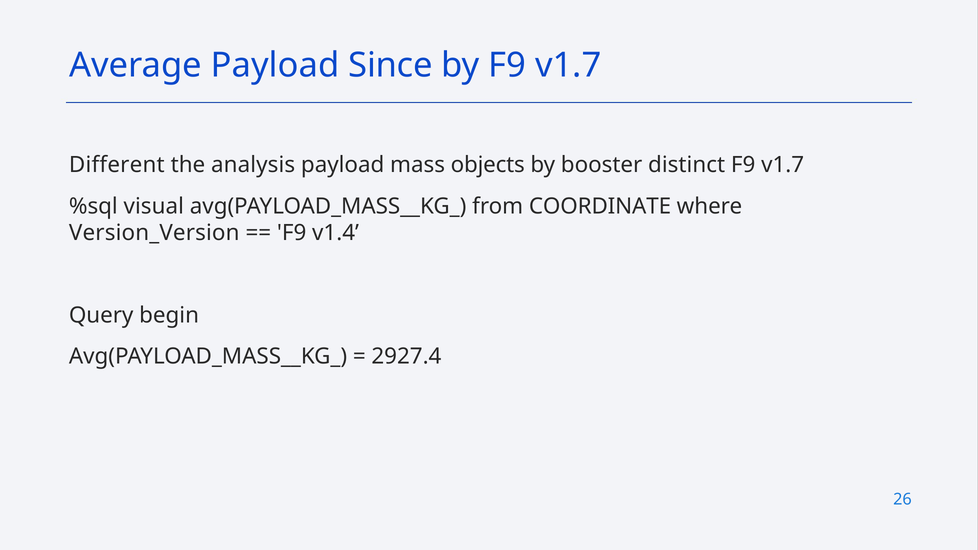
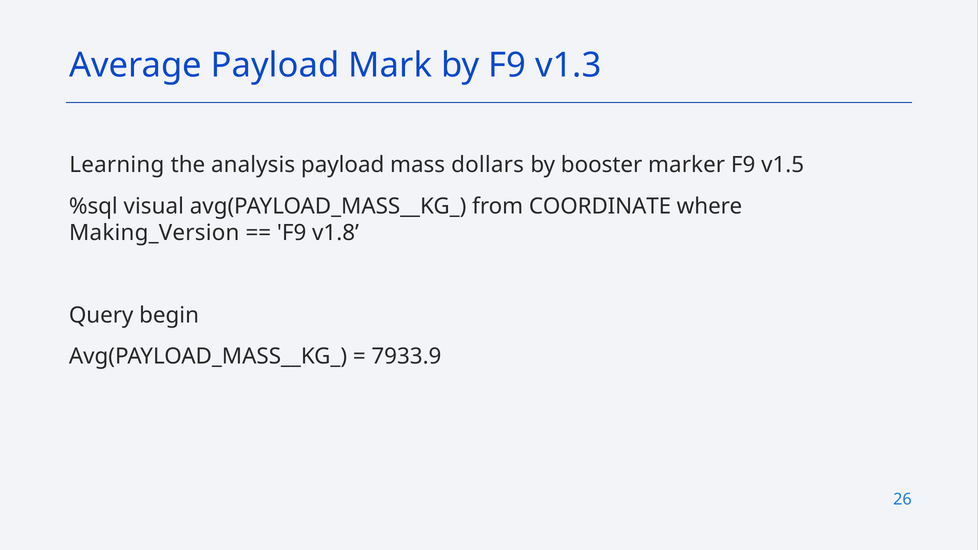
Since: Since -> Mark (390, 65)
by F9 v1.7: v1.7 -> v1.3 (568, 65)
Different: Different -> Learning (117, 165)
objects: objects -> dollars (488, 165)
distinct: distinct -> marker (687, 165)
v1.7: v1.7 -> v1.5 (783, 165)
Version_Version: Version_Version -> Making_Version (154, 233)
v1.4: v1.4 -> v1.8 (336, 233)
2927.4: 2927.4 -> 7933.9 (406, 356)
